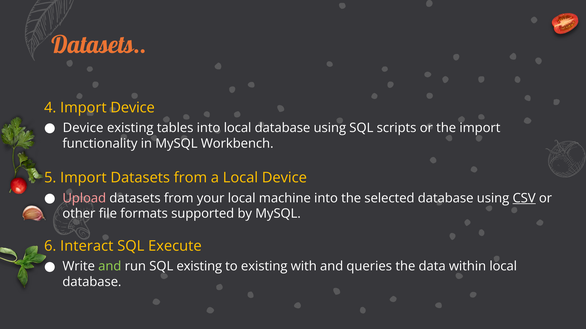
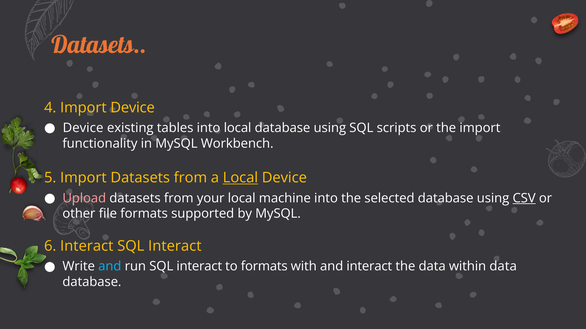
Local underline: none -> present (240, 178)
Execute: Execute -> Interact (175, 246)
and colour: light green -> light blue (110, 267)
run SQL existing: existing -> interact (199, 267)
to existing: existing -> formats (264, 267)
and queries: queries -> interact (369, 267)
within local: local -> data (503, 267)
